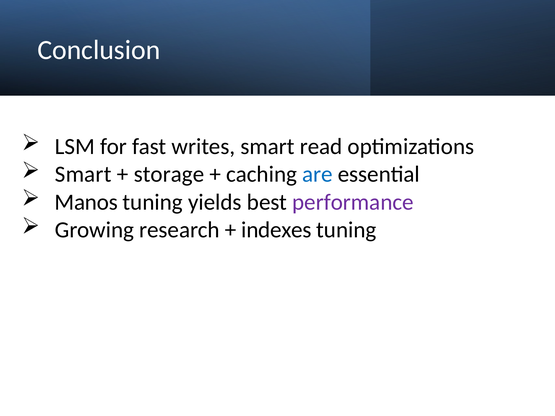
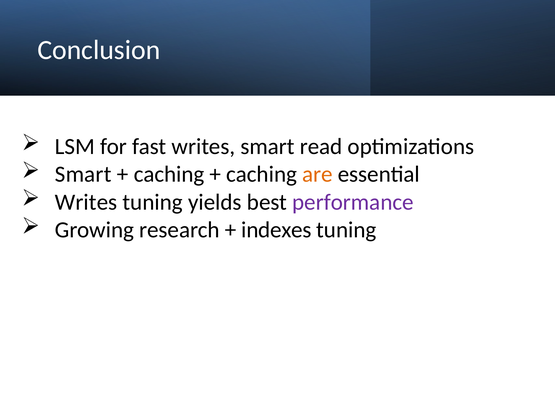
storage: storage -> caching (169, 174)
are colour: blue -> orange (317, 174)
Manos: Manos -> Writes (86, 202)
